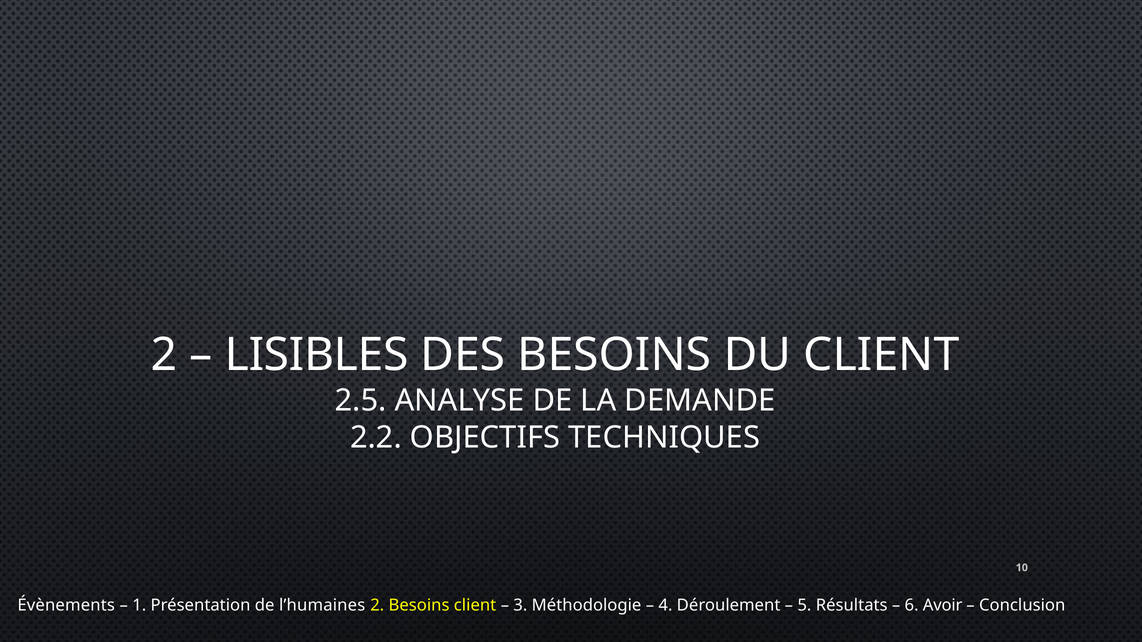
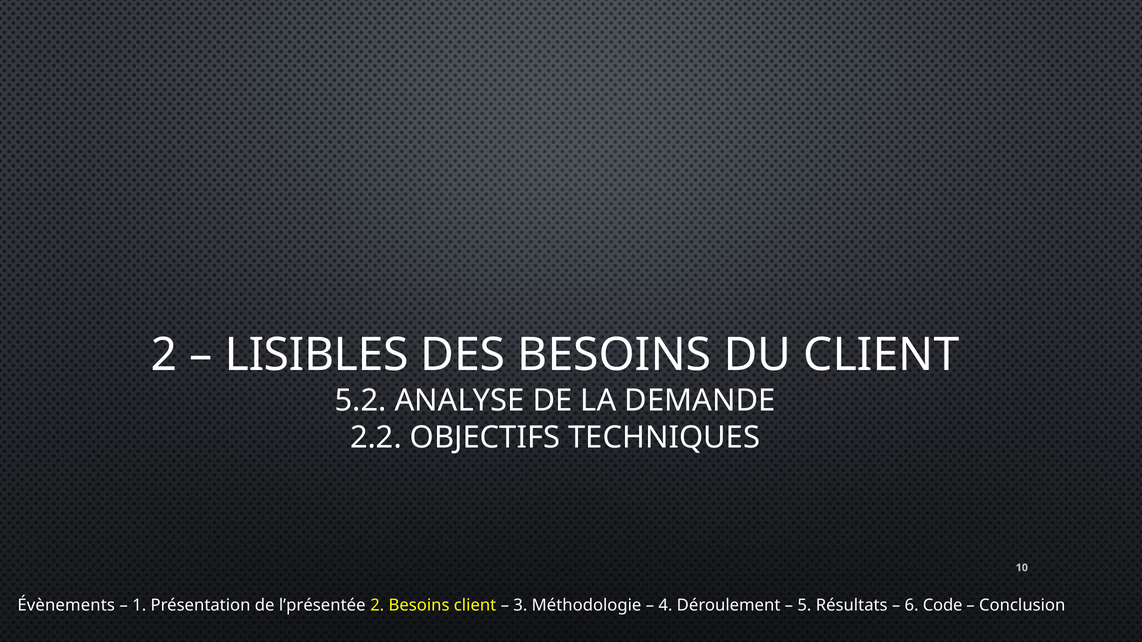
2.5: 2.5 -> 5.2 (361, 401)
l’humaines: l’humaines -> l’présentée (322, 606)
Avoir: Avoir -> Code (943, 606)
